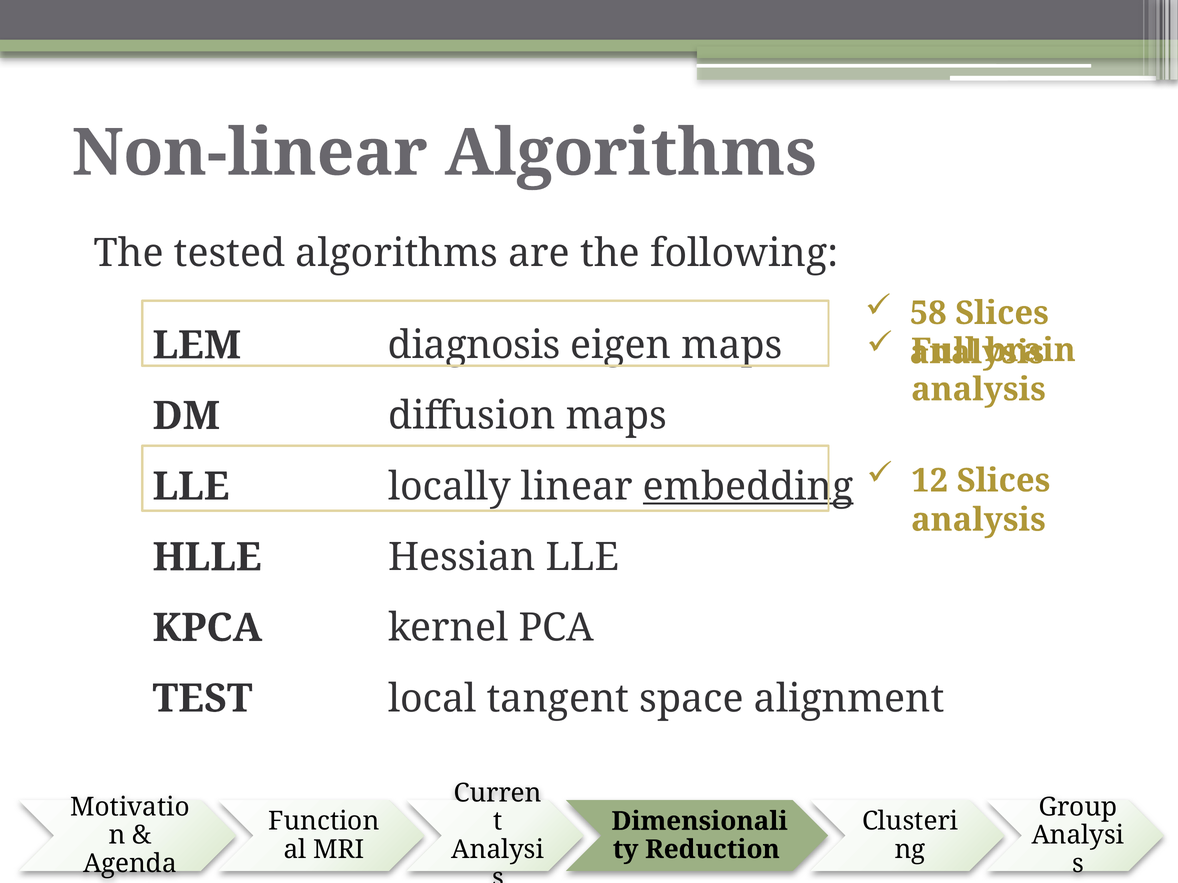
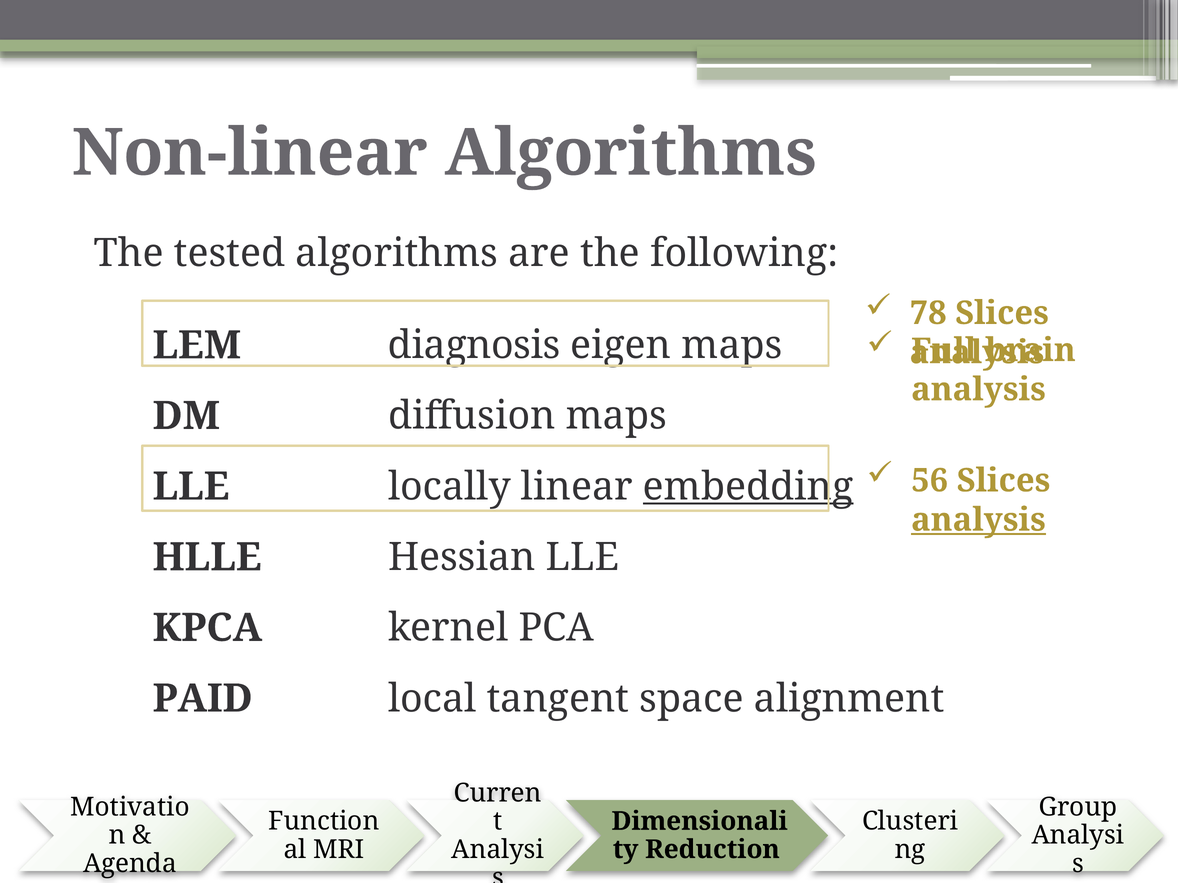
58: 58 -> 78 (928, 313)
12: 12 -> 56 (930, 481)
analysis underline: none -> present (978, 520)
TEST: TEST -> PAID (203, 699)
